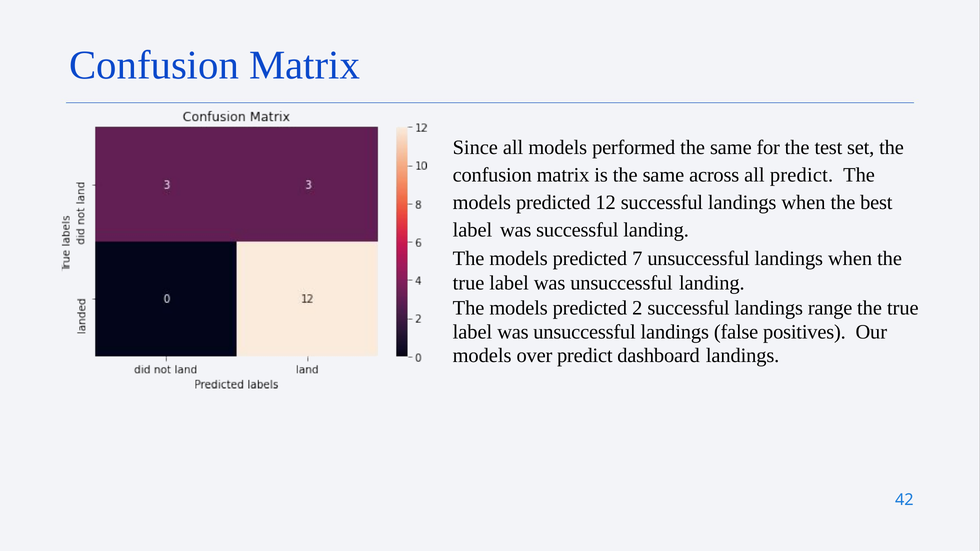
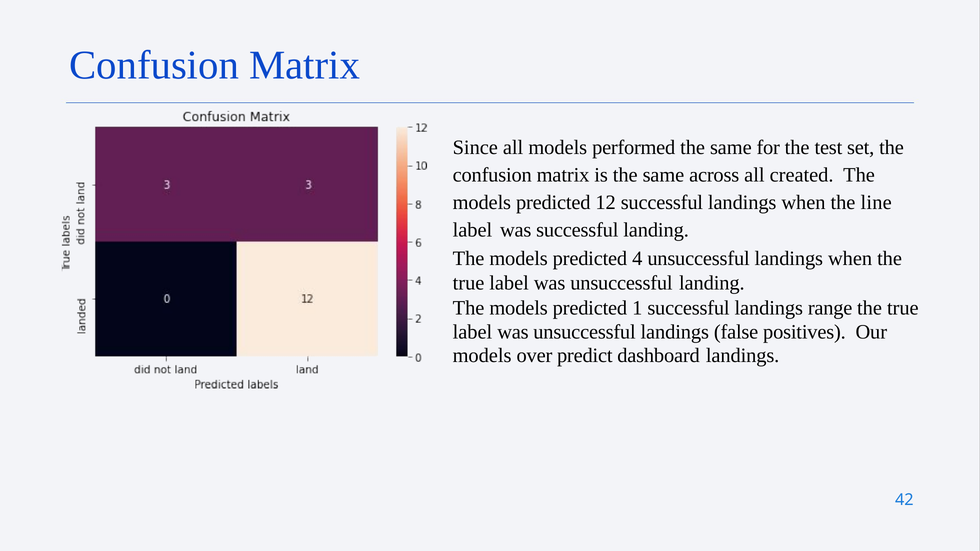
all predict: predict -> created (802, 175)
best: best -> line (876, 202)
7: 7 -> 4 (637, 259)
2: 2 -> 1 (637, 308)
